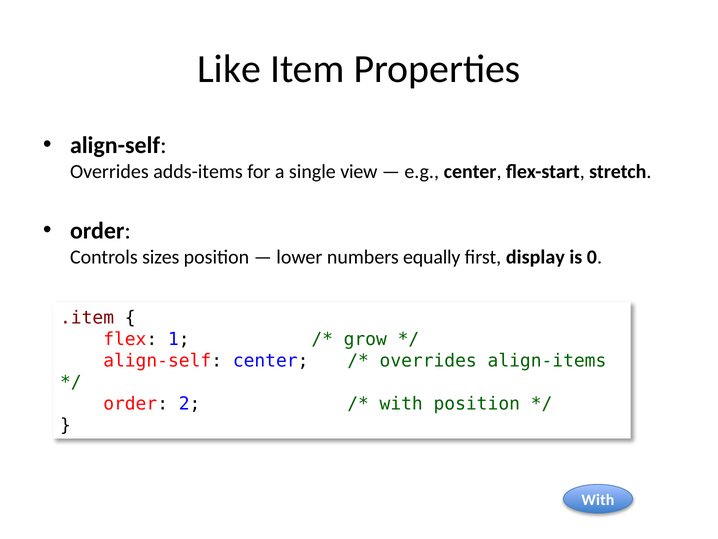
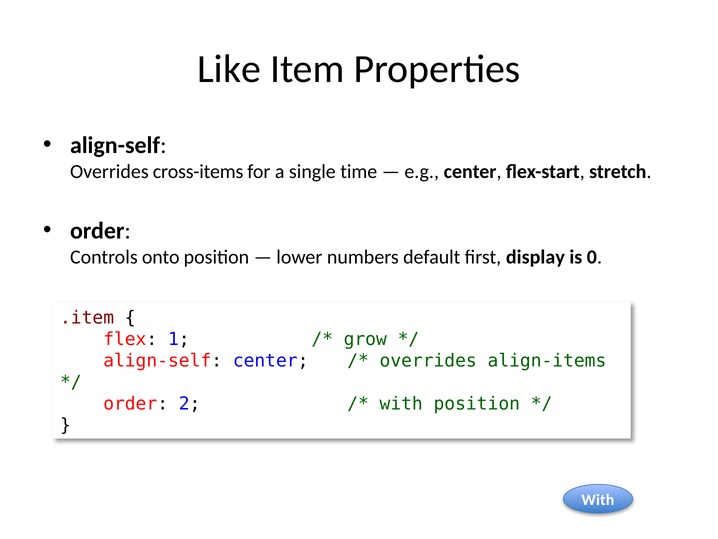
adds-items: adds-items -> cross-items (198, 171)
view: view -> time (359, 171)
sizes: sizes -> onto (161, 257)
equally: equally -> default (432, 257)
